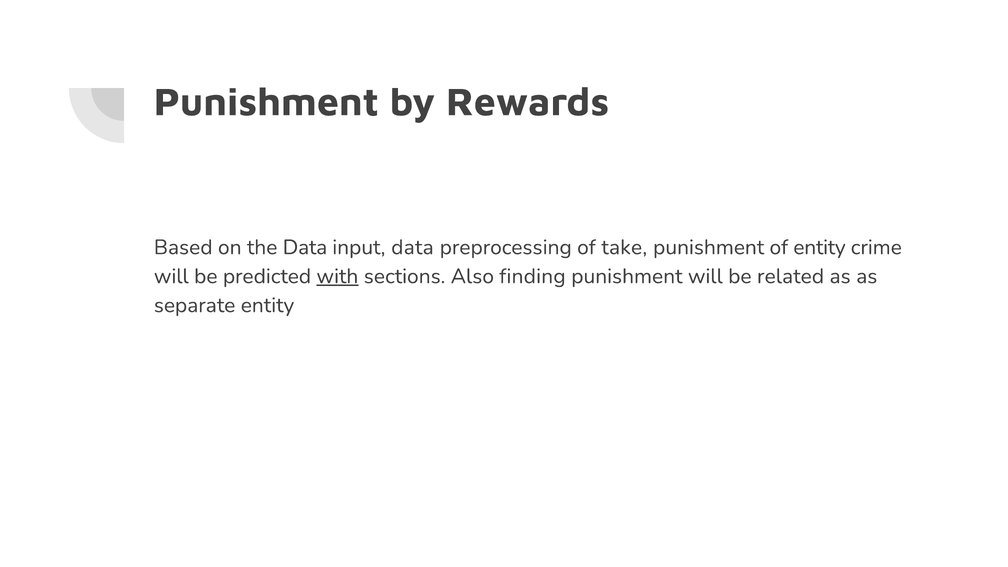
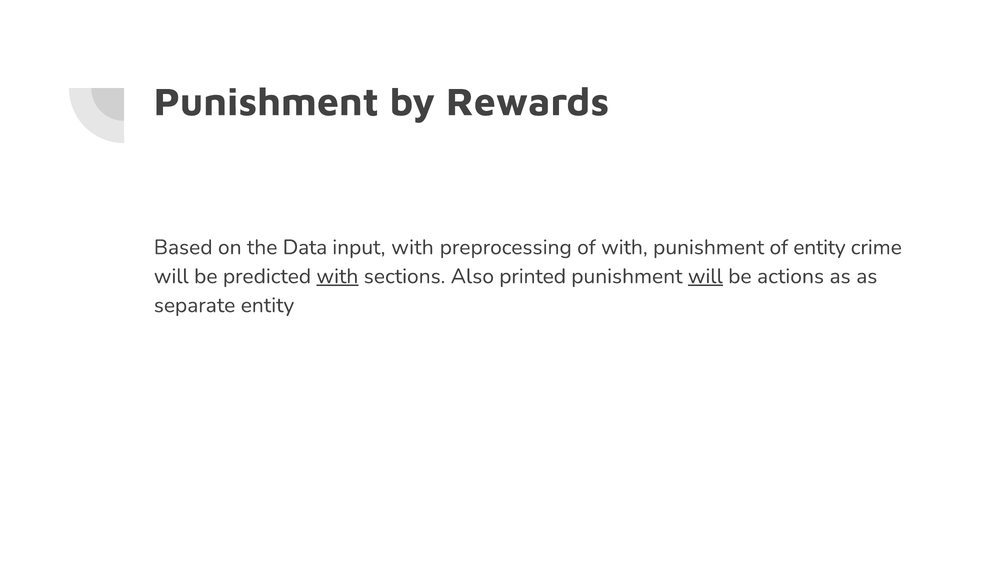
input data: data -> with (412, 247)
of take: take -> with (624, 247)
finding: finding -> printed (533, 276)
will underline: none -> present (705, 276)
related: related -> actions (791, 276)
